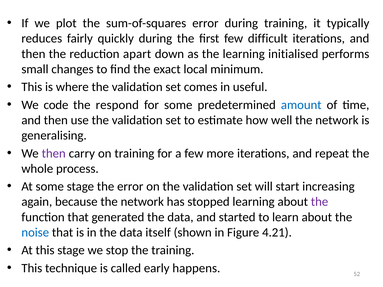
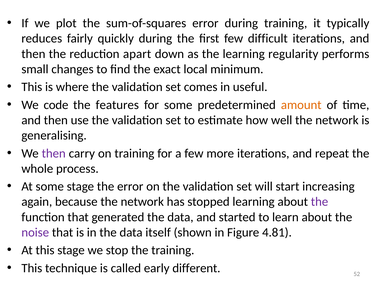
initialised: initialised -> regularity (293, 54)
respond: respond -> features (117, 105)
amount colour: blue -> orange (301, 105)
noise colour: blue -> purple (35, 233)
4.21: 4.21 -> 4.81 (277, 233)
happens: happens -> different (196, 268)
